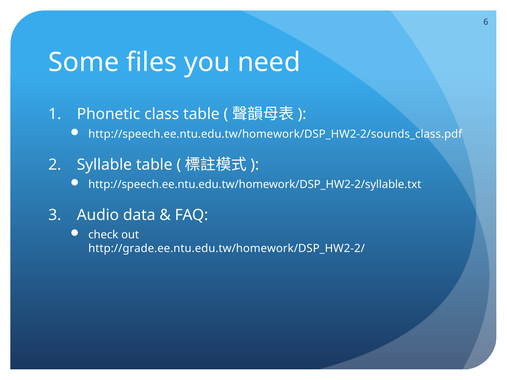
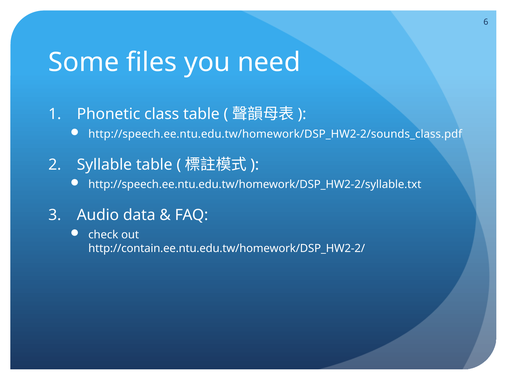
http://grade.ee.ntu.edu.tw/homework/DSP_HW2-2/: http://grade.ee.ntu.edu.tw/homework/DSP_HW2-2/ -> http://contain.ee.ntu.edu.tw/homework/DSP_HW2-2/ (227, 249)
